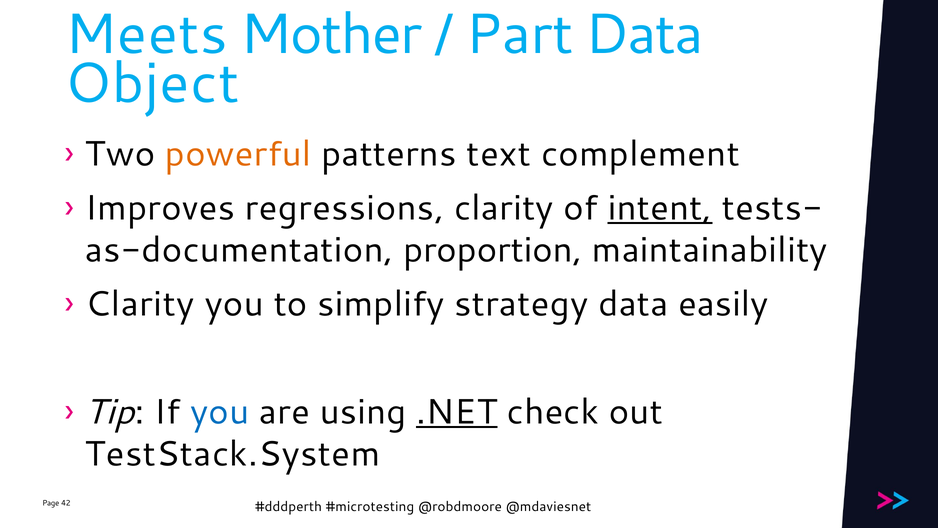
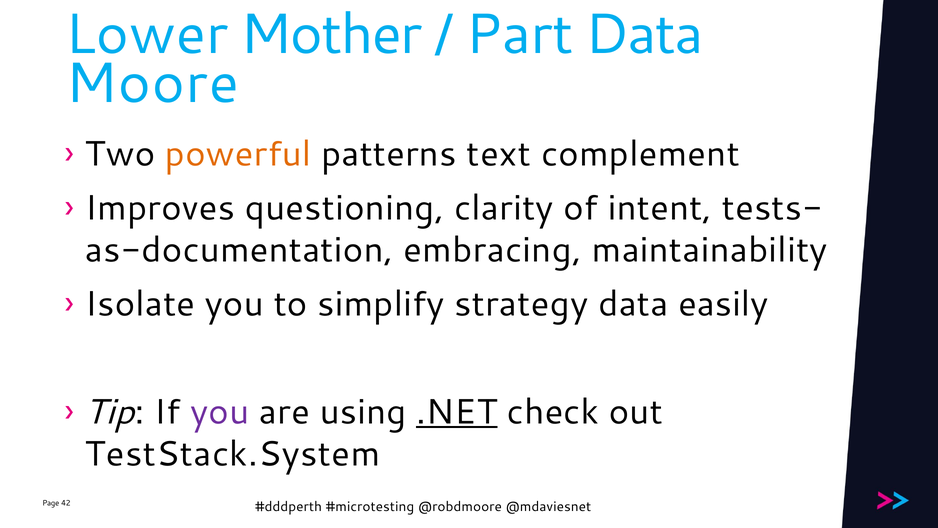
Meets: Meets -> Lower (146, 35)
Object: Object -> Moore (152, 84)
regressions: regressions -> questioning (345, 208)
intent underline: present -> none (660, 208)
proportion: proportion -> embracing (493, 250)
Clarity: Clarity -> Isolate (140, 304)
you colour: blue -> purple (220, 412)
